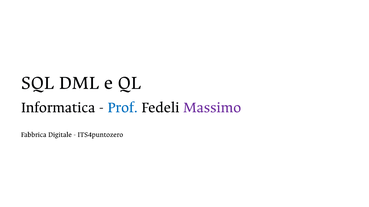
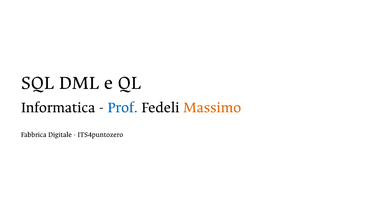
Massimo colour: purple -> orange (212, 107)
